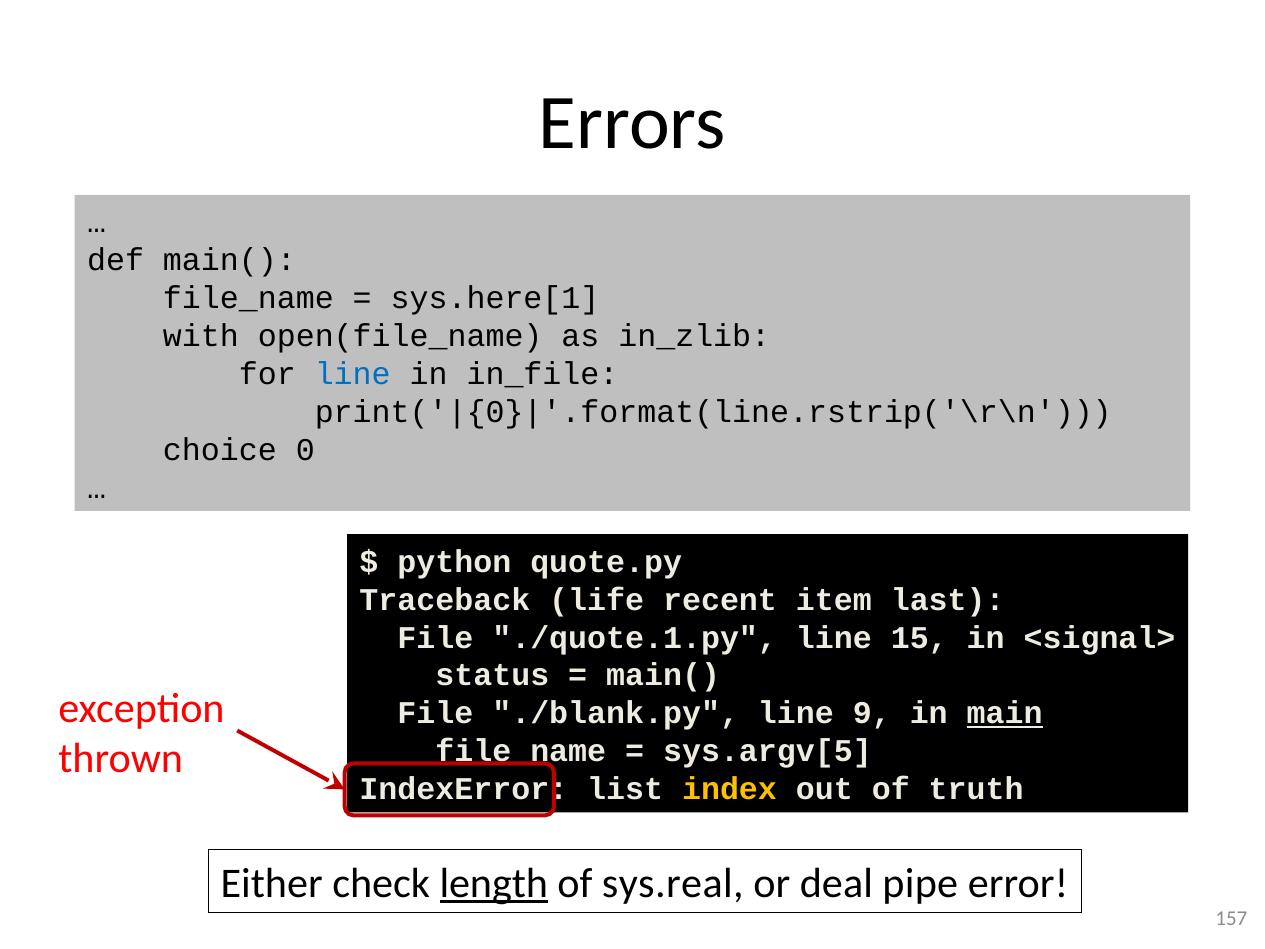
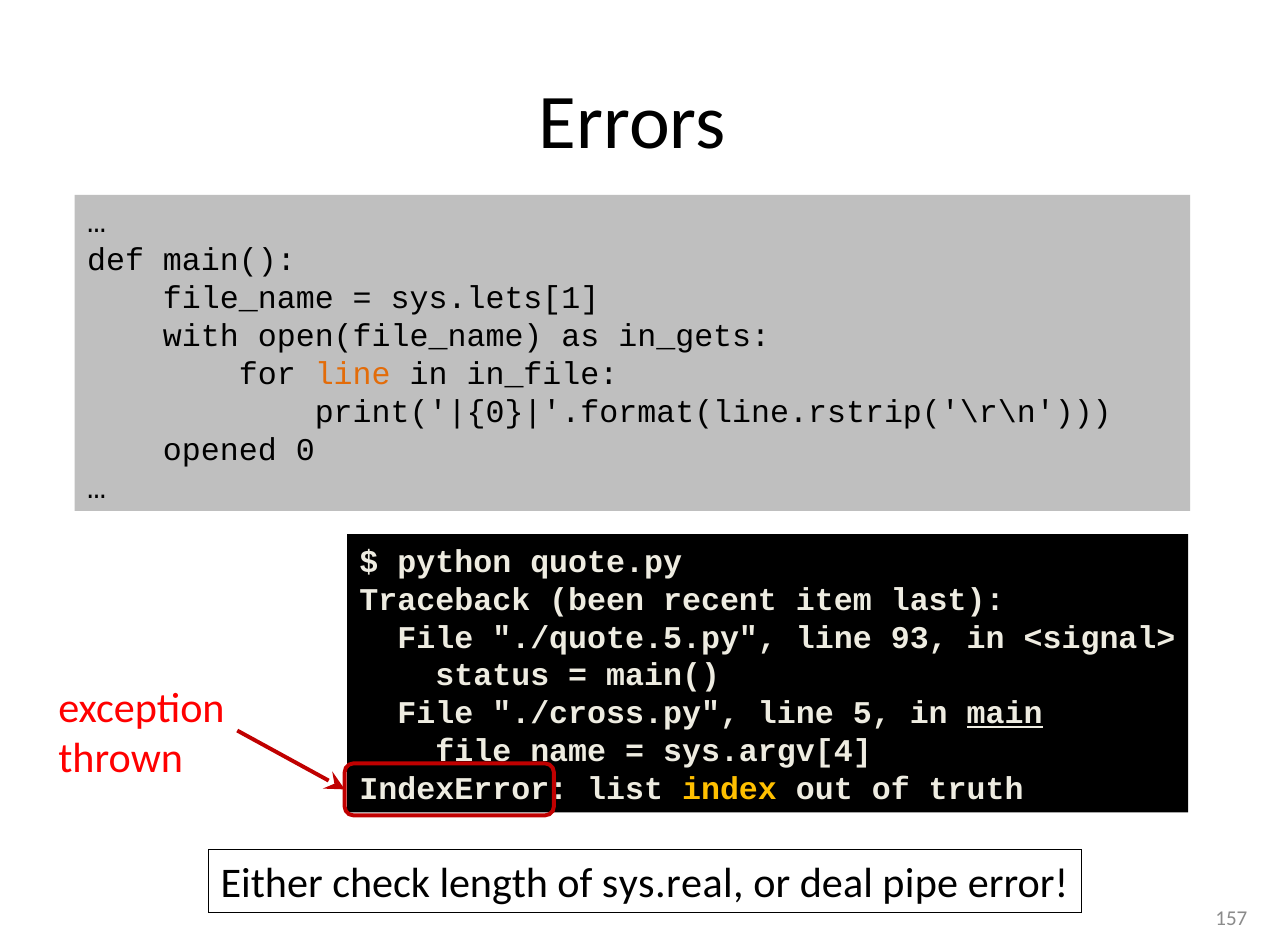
sys.here[1: sys.here[1 -> sys.lets[1 (495, 298)
in_zlib: in_zlib -> in_gets (694, 336)
line colour: blue -> orange (353, 374)
choice: choice -> opened (220, 450)
life: life -> been (597, 599)
./quote.1.py: ./quote.1.py -> ./quote.5.py (635, 637)
15: 15 -> 93 (919, 637)
./blank.py: ./blank.py -> ./cross.py (616, 713)
9: 9 -> 5 (872, 713)
sys.argv[5: sys.argv[5 -> sys.argv[4 (767, 751)
length underline: present -> none (494, 883)
